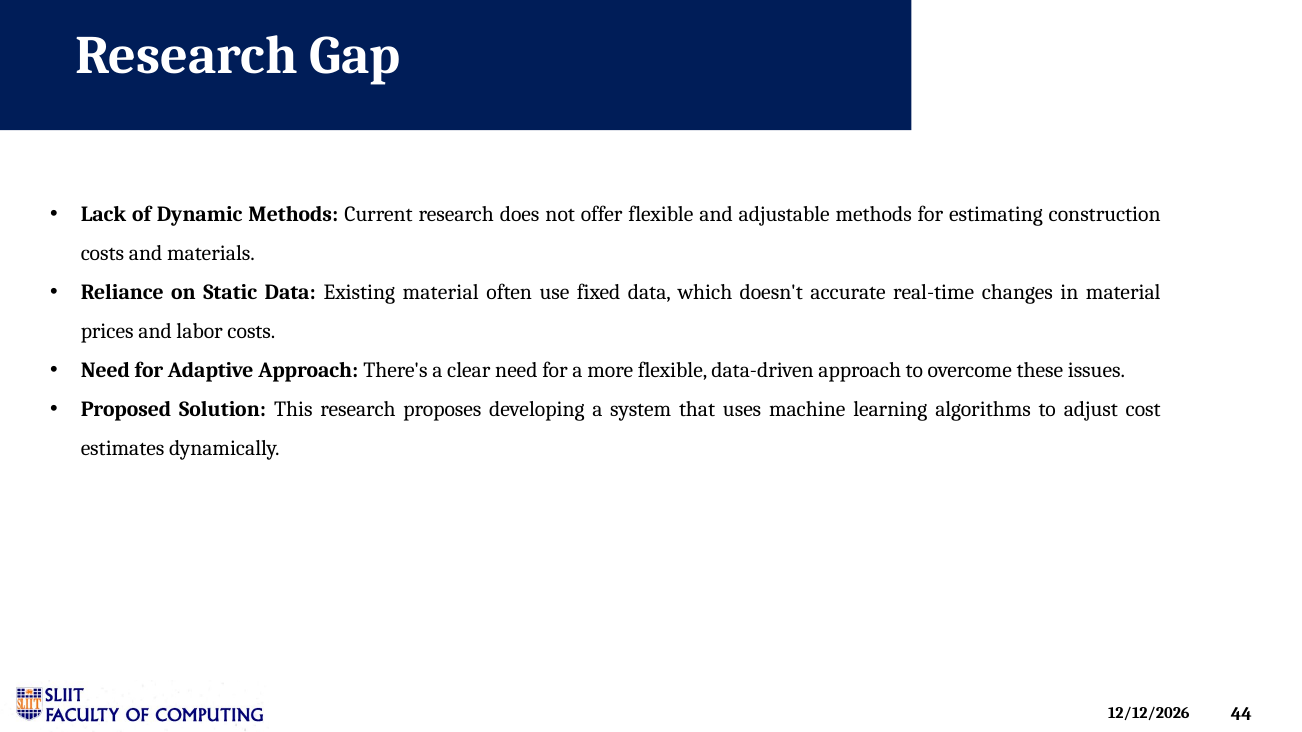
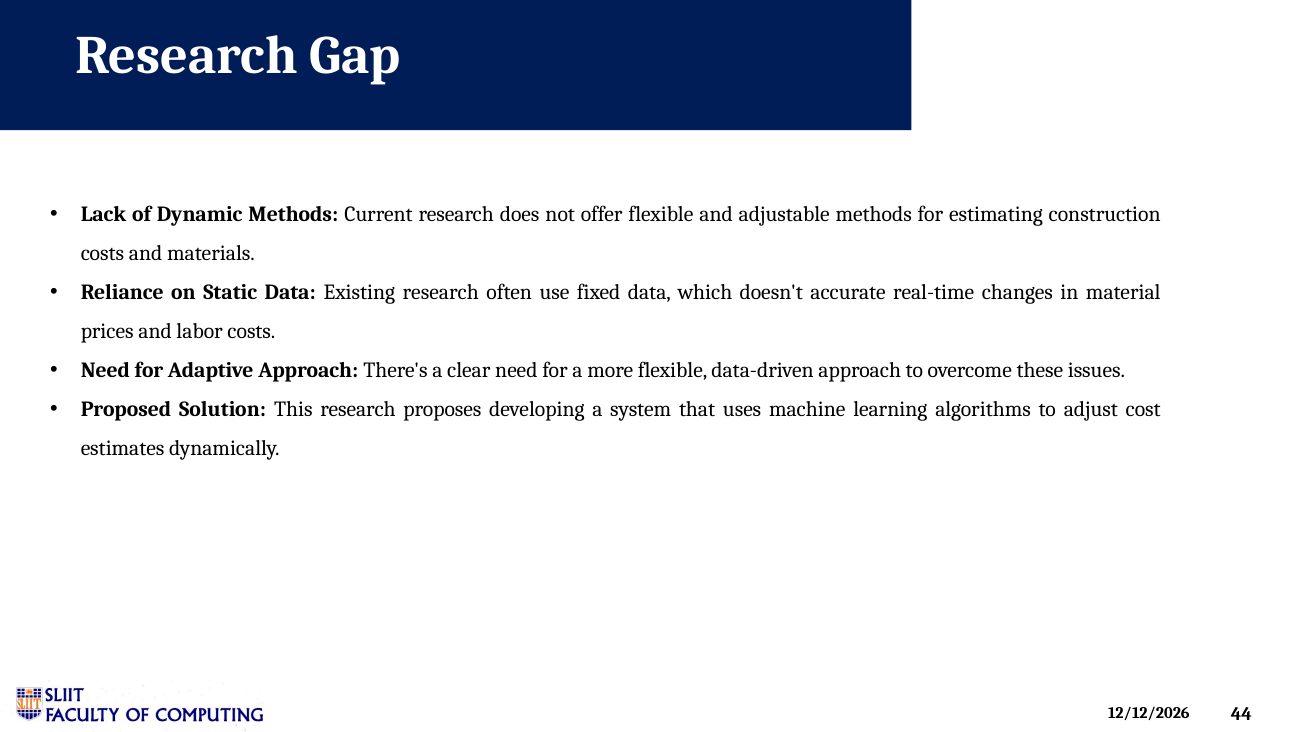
Existing material: material -> research (441, 292)
